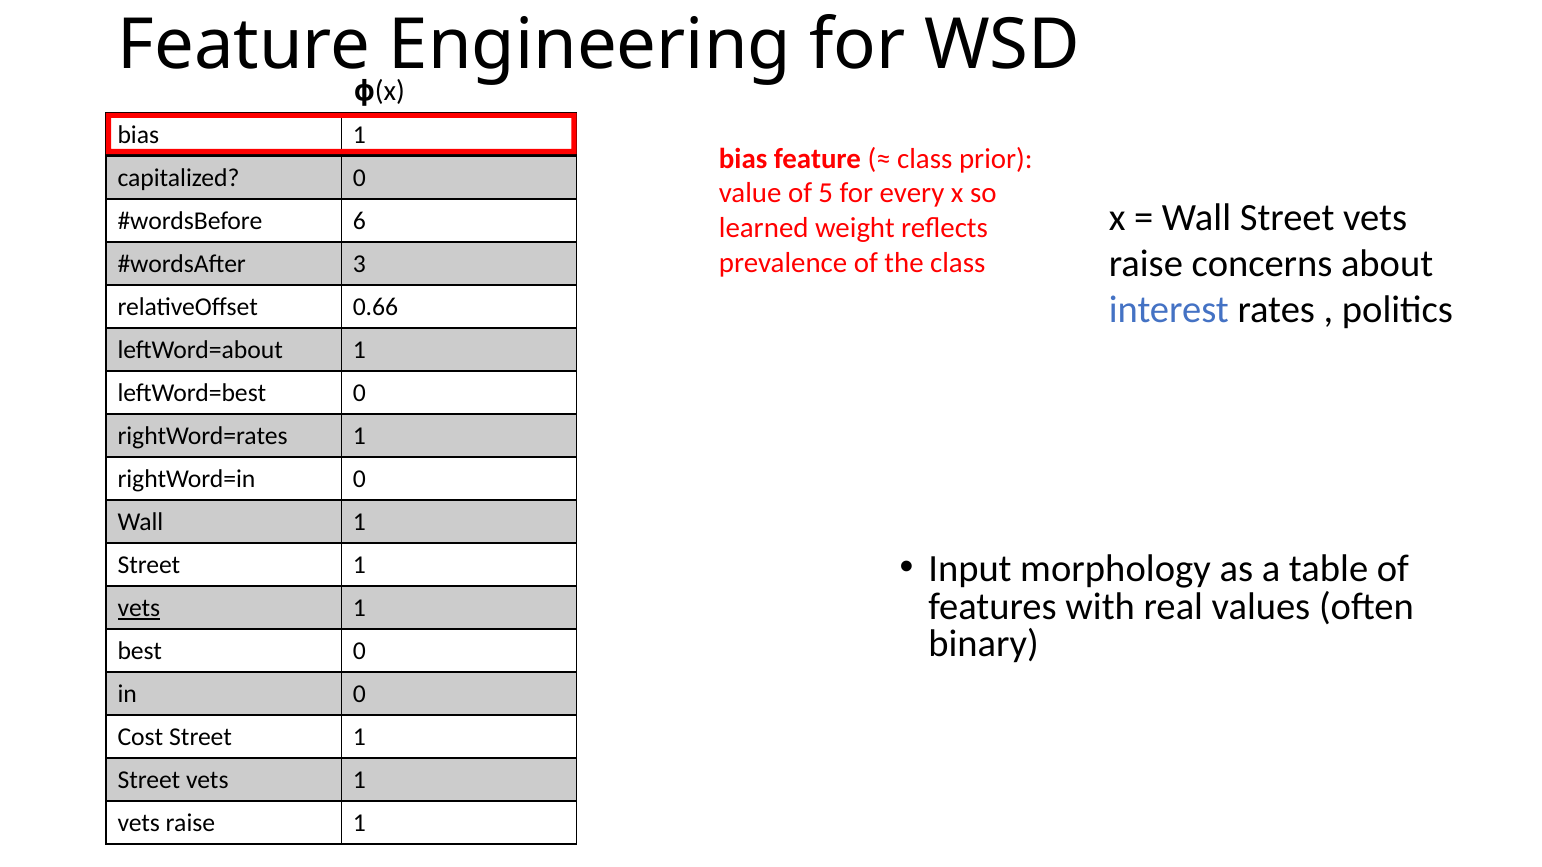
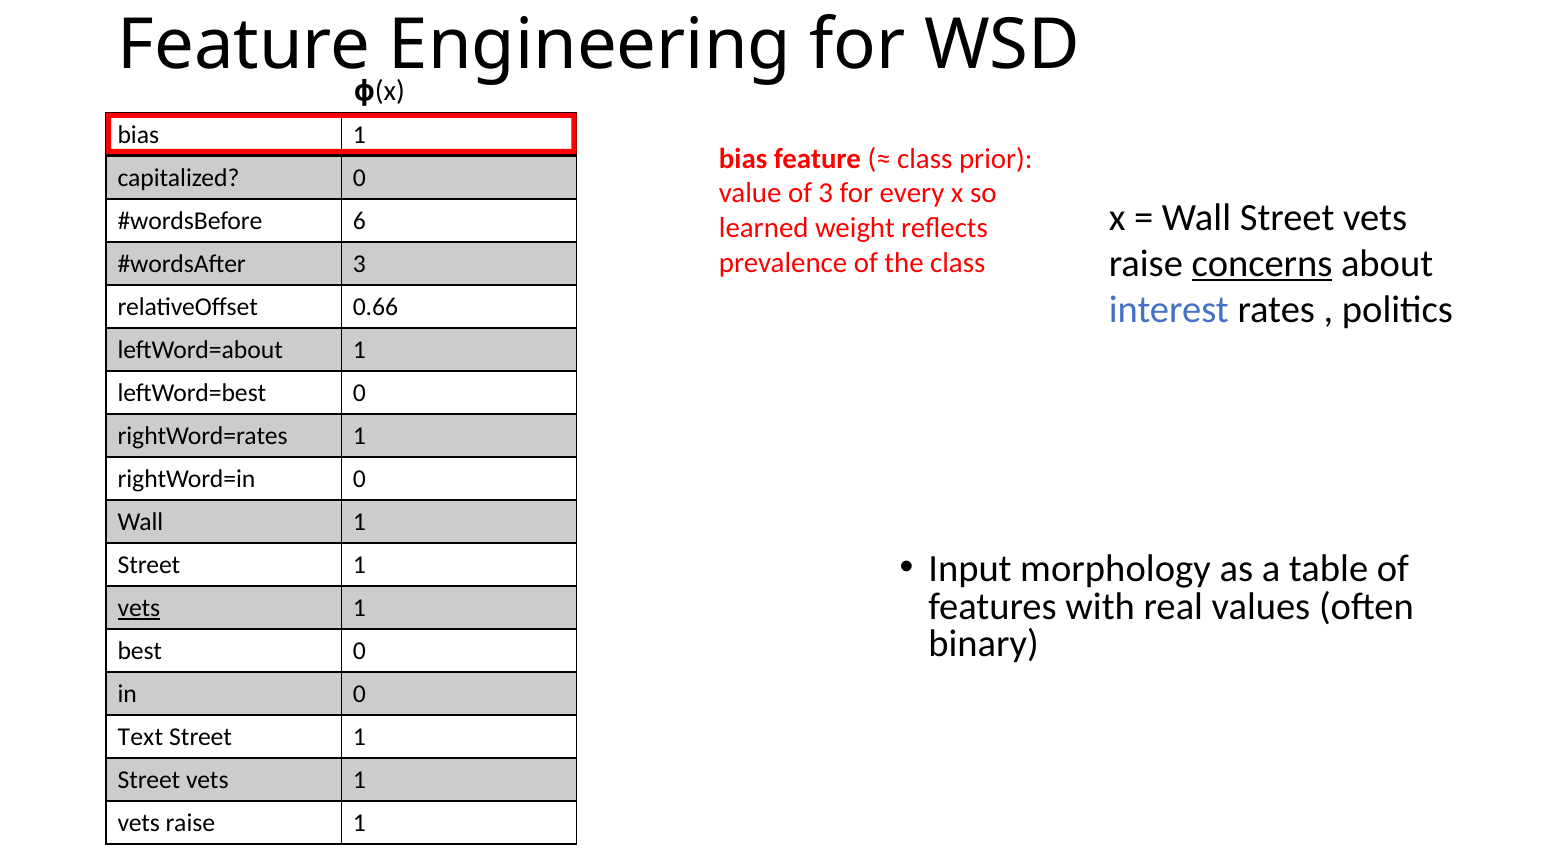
of 5: 5 -> 3 (826, 193)
concerns underline: none -> present (1262, 264)
Cost: Cost -> Text (140, 737)
